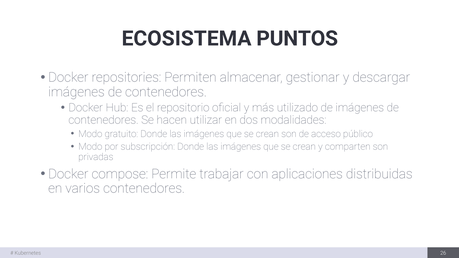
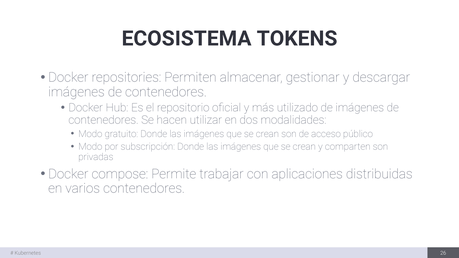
PUNTOS: PUNTOS -> TOKENS (297, 39)
